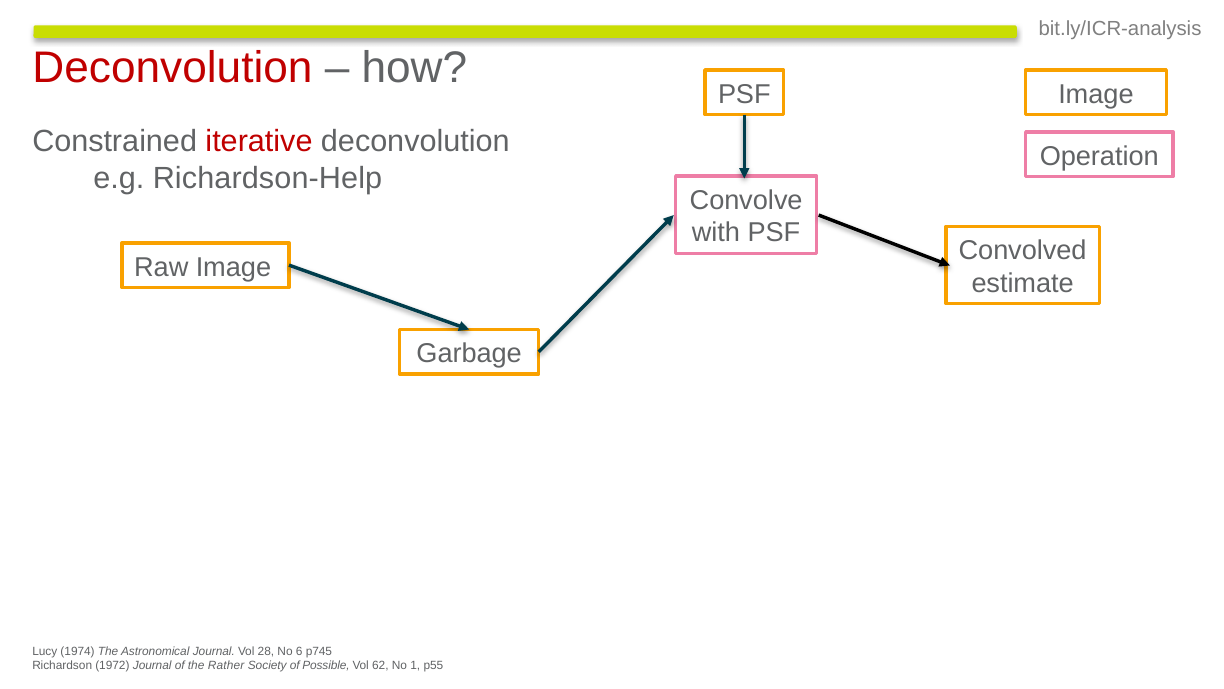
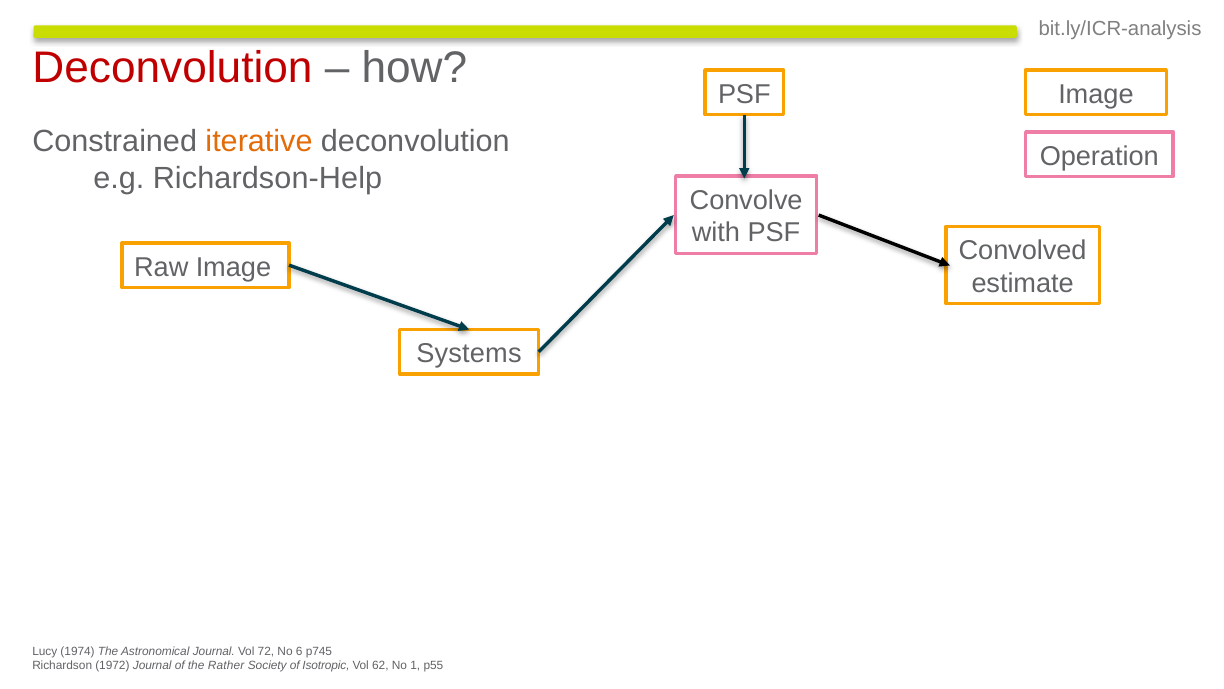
iterative colour: red -> orange (259, 142)
Garbage: Garbage -> Systems (469, 354)
28: 28 -> 72 (266, 651)
Possible: Possible -> Isotropic (326, 665)
